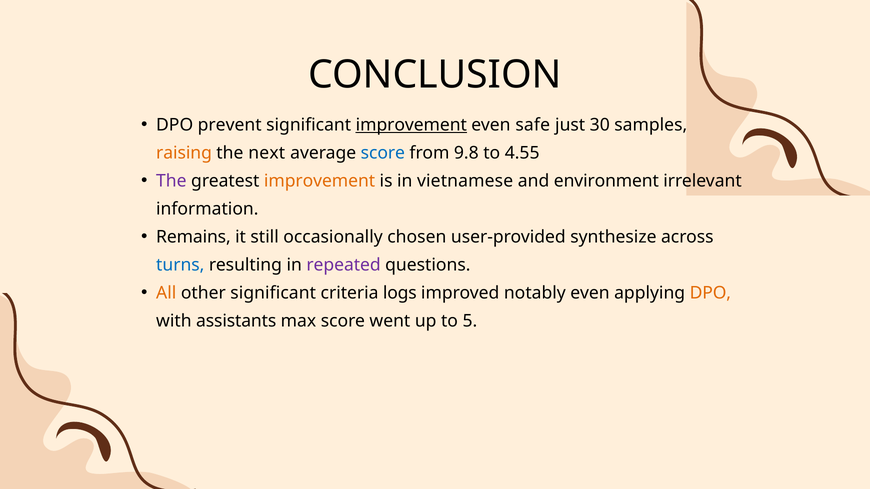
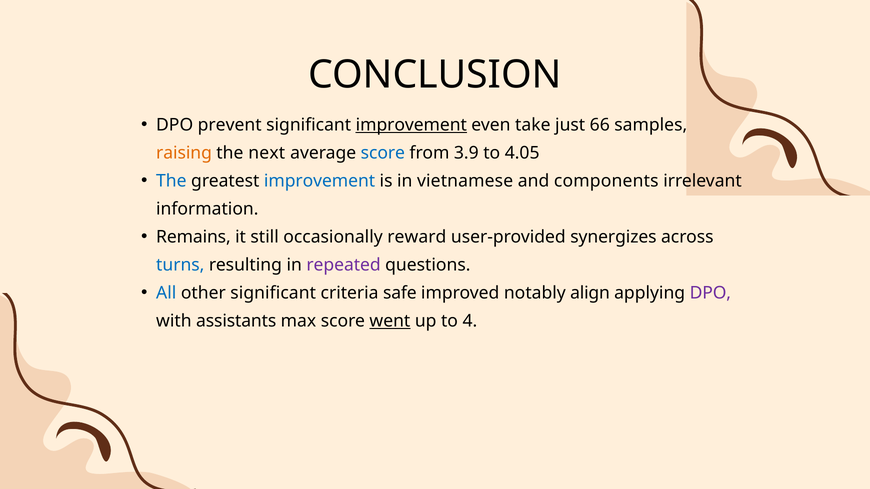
safe: safe -> take (533, 125)
30: 30 -> 66 (600, 125)
9.8: 9.8 -> 3.9 (466, 153)
4.55: 4.55 -> 4.05 (522, 153)
The colour: purple -> blue (171, 181)
improvement colour: orange -> blue (320, 181)
environment: environment -> components (606, 181)
chosen: chosen -> reward (417, 237)
synthesize: synthesize -> synergizes (613, 237)
All colour: orange -> blue (166, 293)
logs: logs -> safe (400, 293)
notably even: even -> align (590, 293)
DPO colour: orange -> purple (710, 293)
went underline: none -> present (390, 321)
5: 5 -> 4 (470, 321)
